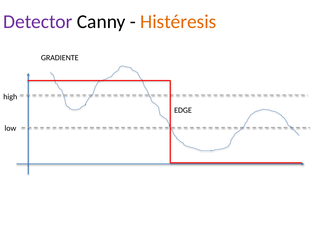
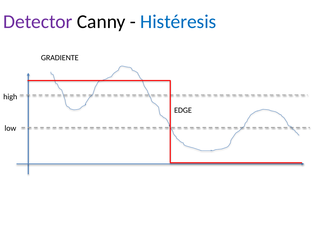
Histéresis colour: orange -> blue (178, 21)
